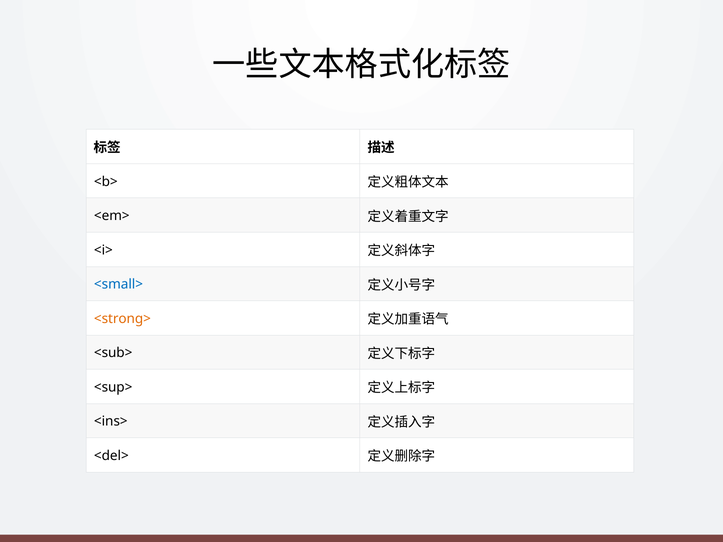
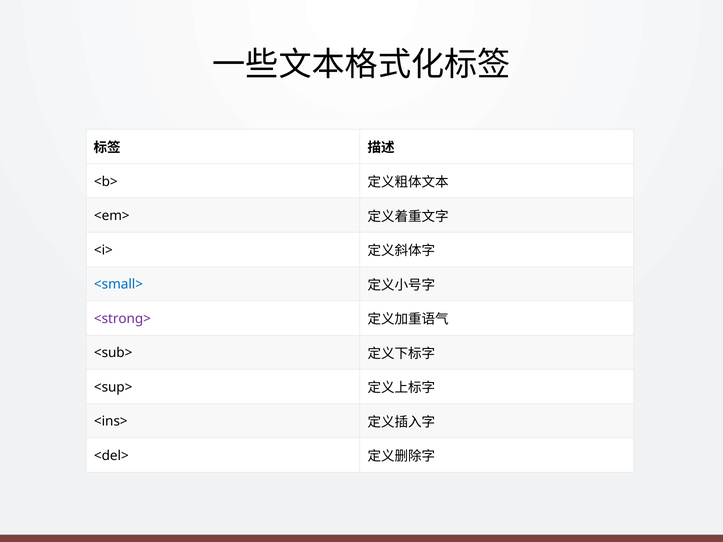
<strong> colour: orange -> purple (122, 319)
